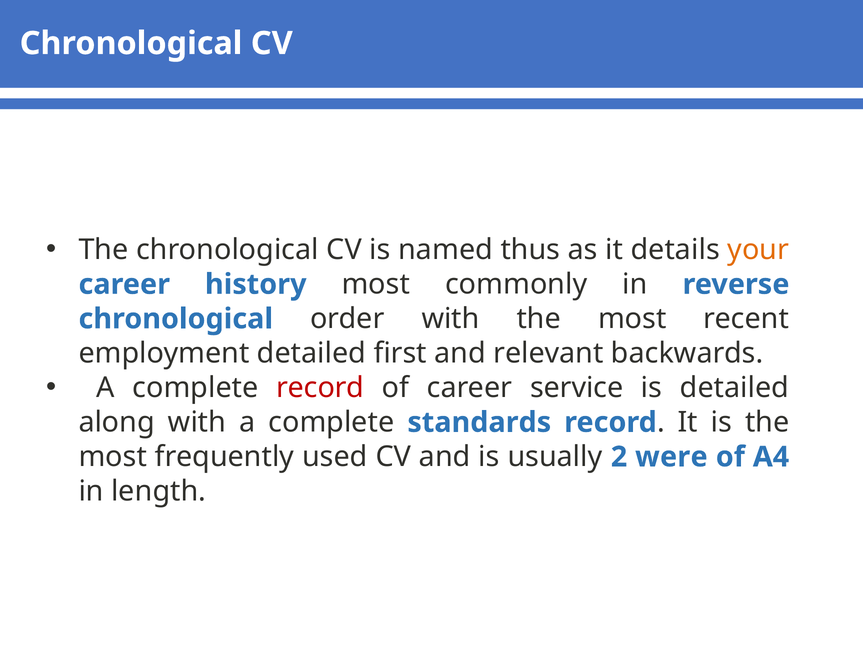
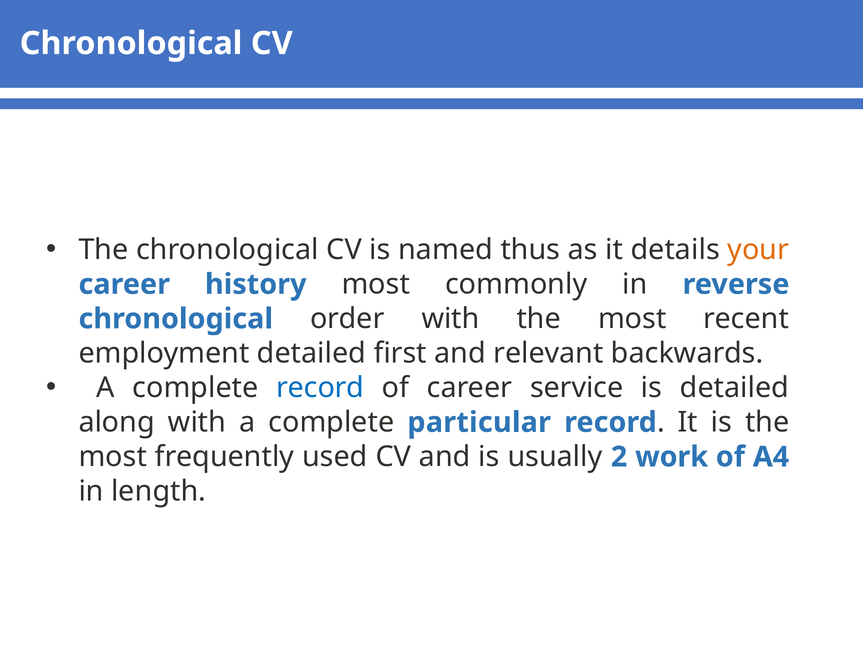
record colour: red -> blue (320, 388)
standards: standards -> particular (479, 423)
were: were -> work (672, 457)
